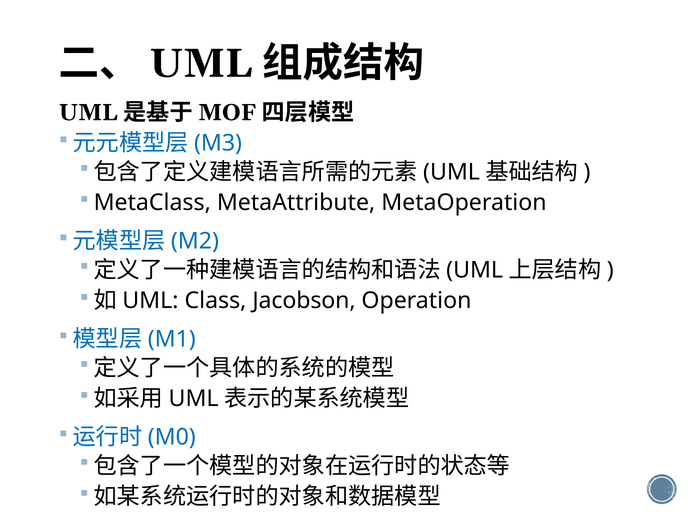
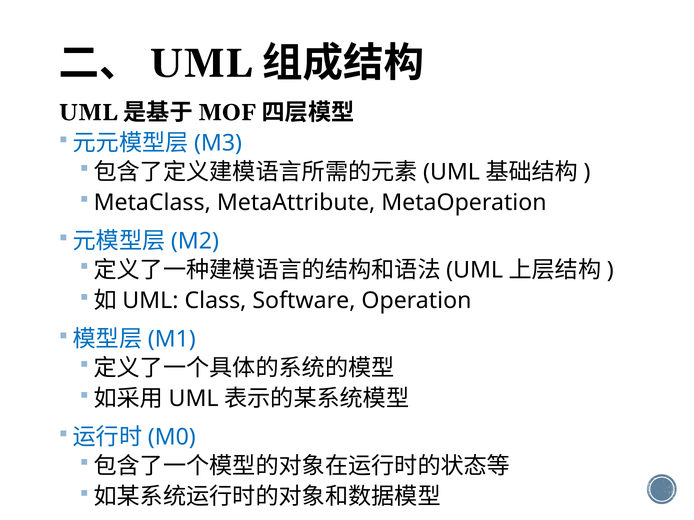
Jacobson: Jacobson -> Software (304, 301)
